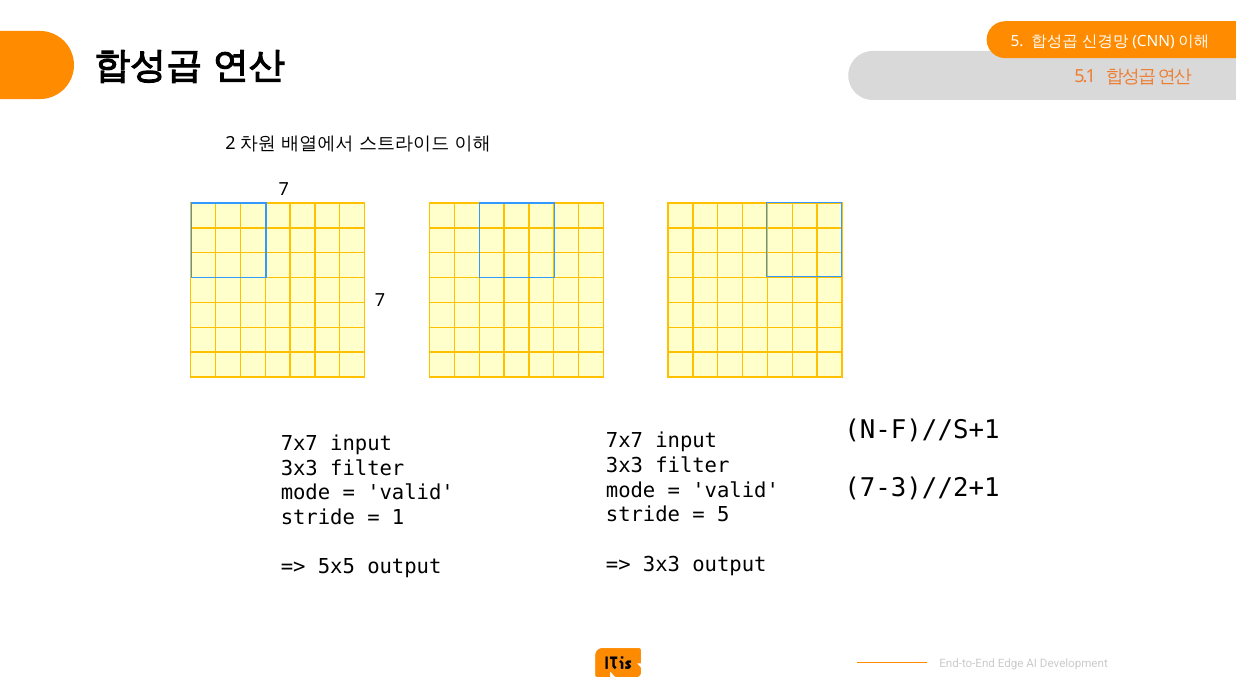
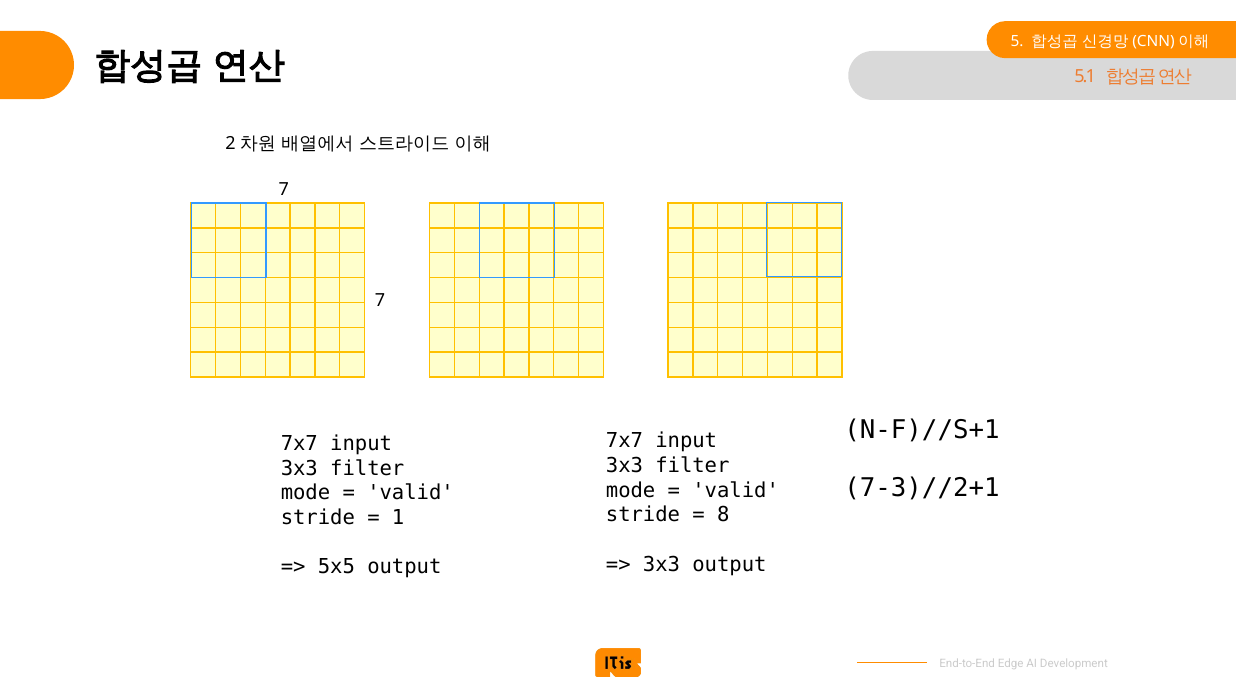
5: 5 -> 8 (723, 515)
